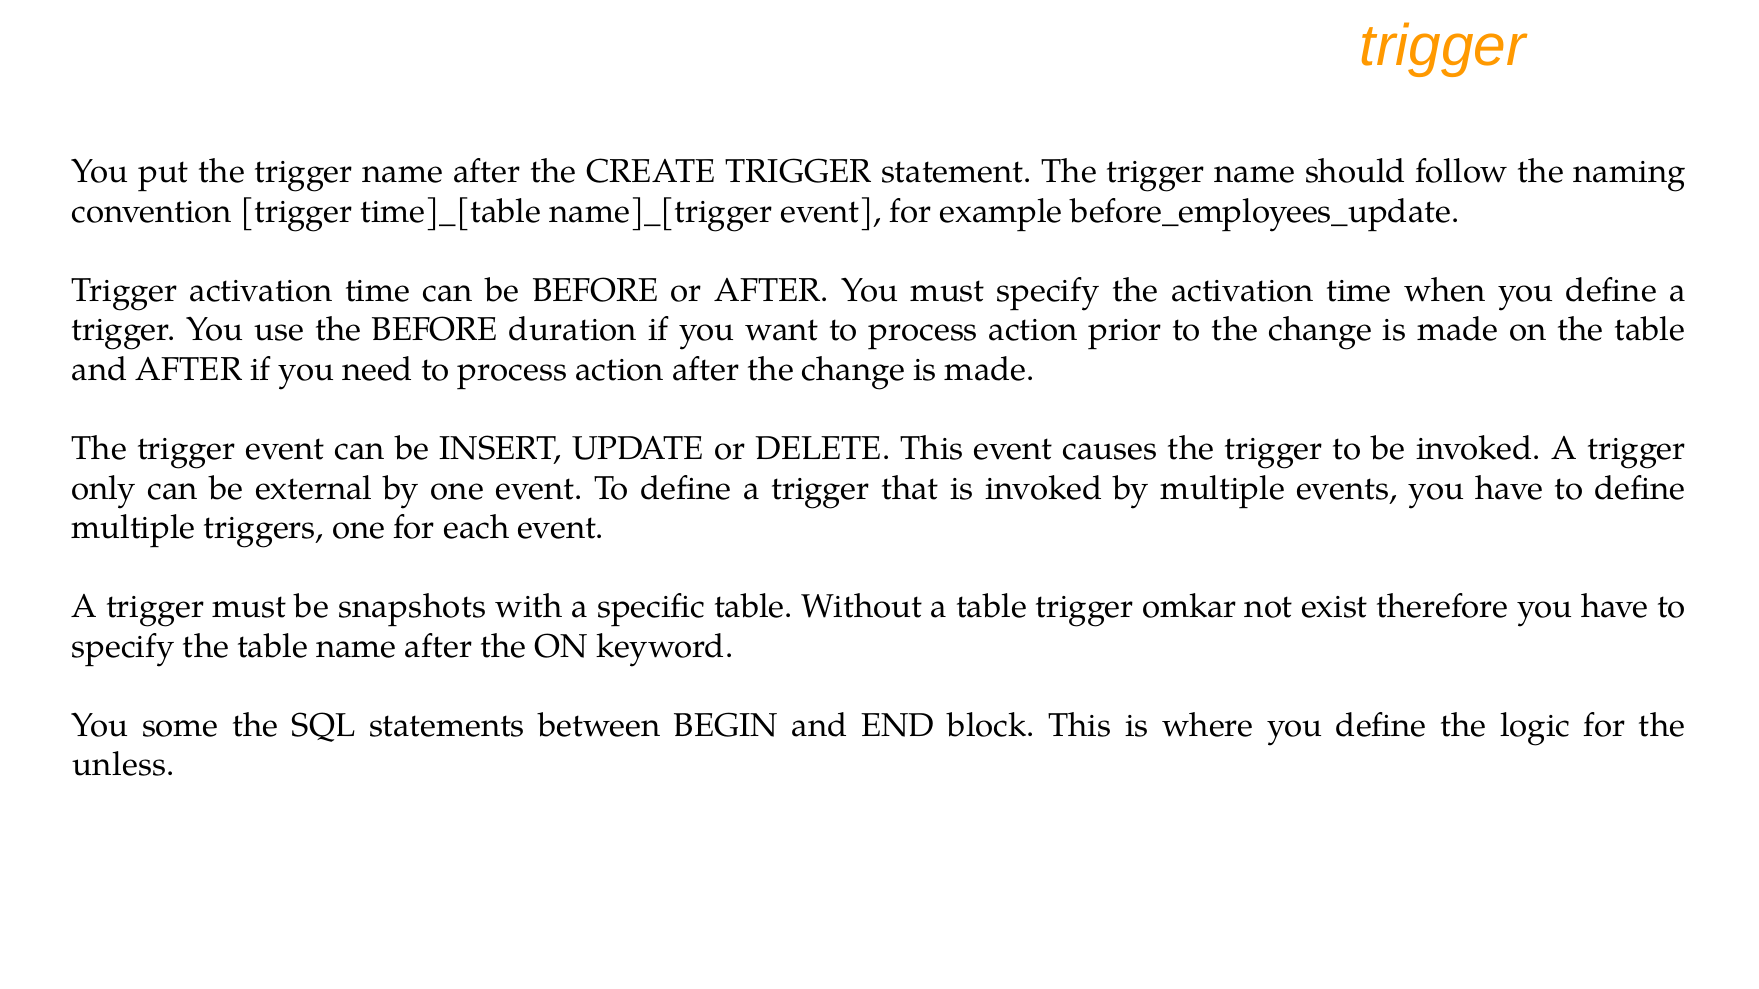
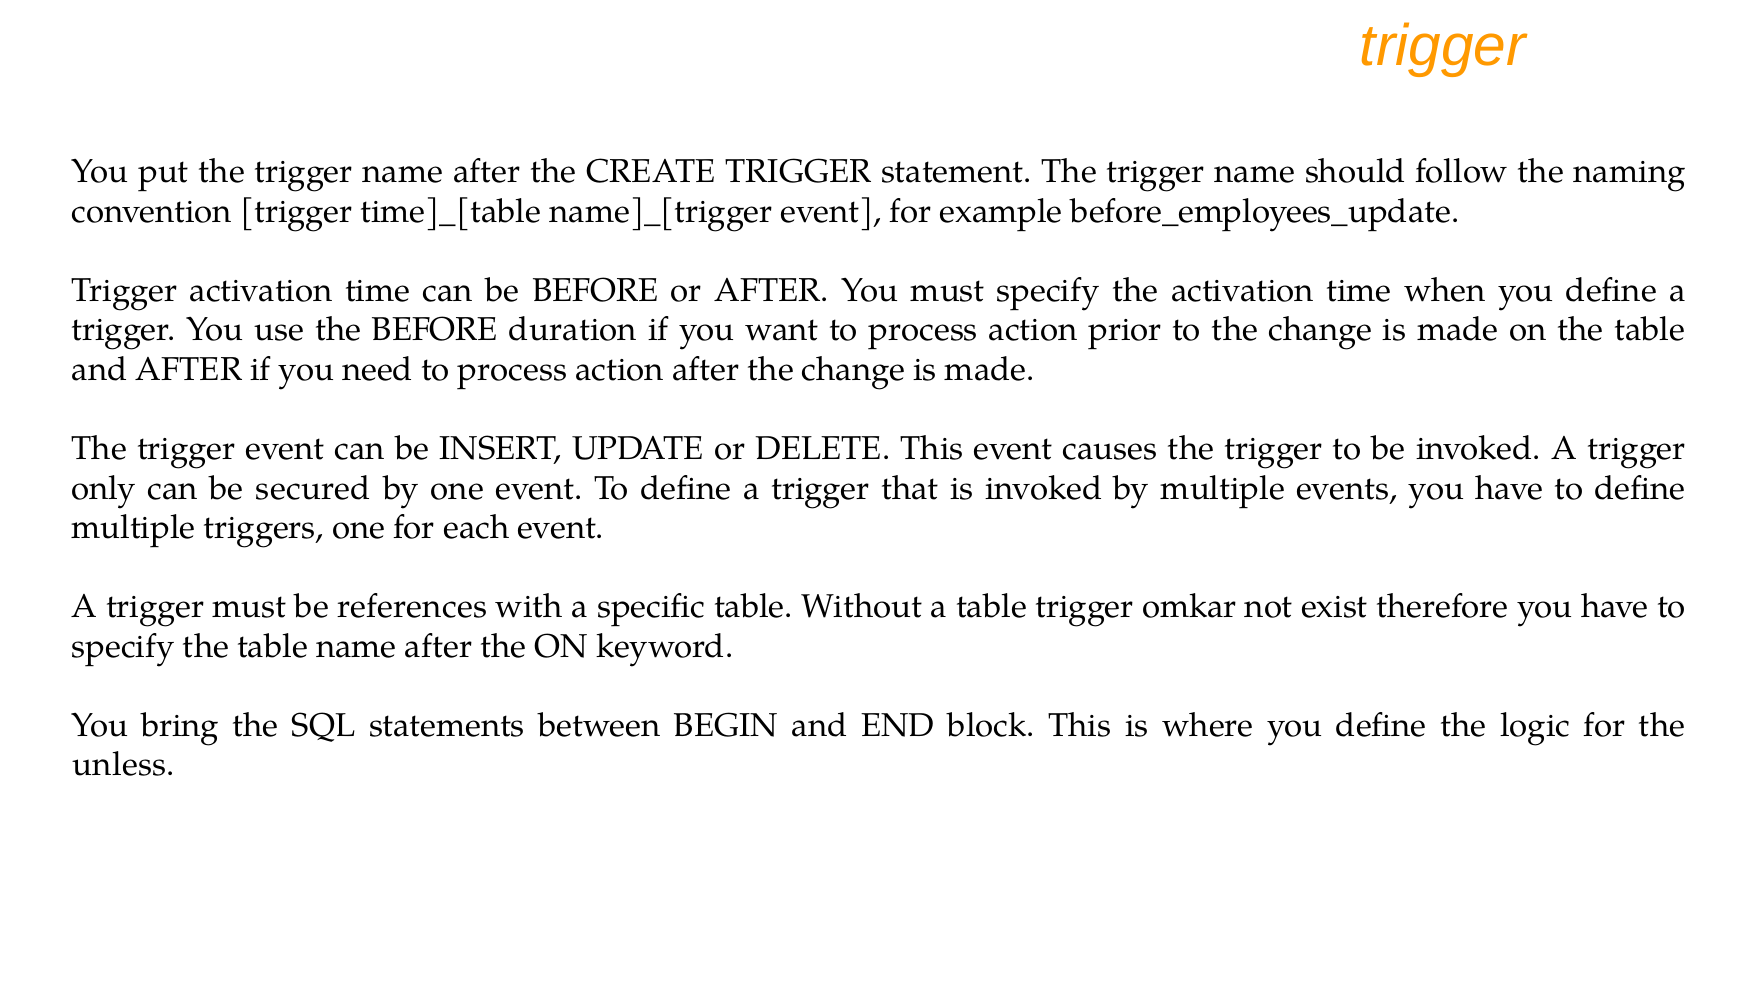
external: external -> secured (314, 488)
snapshots: snapshots -> references (412, 607)
some: some -> bring (180, 726)
